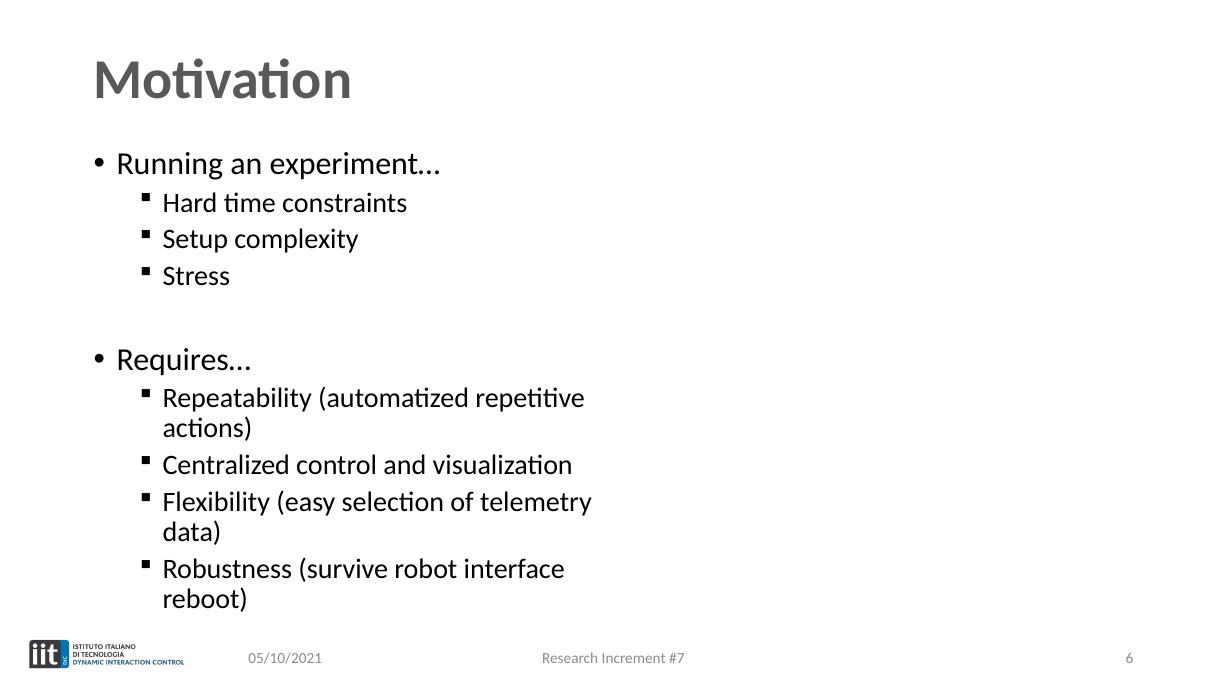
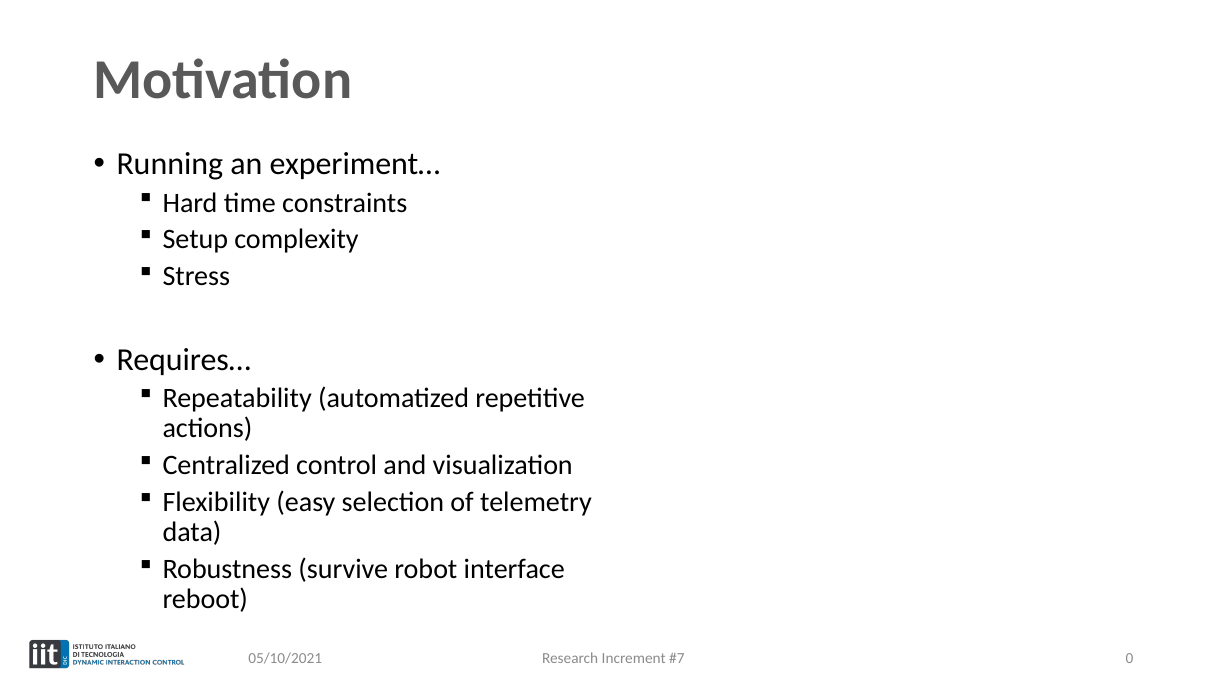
6: 6 -> 0 (1130, 659)
